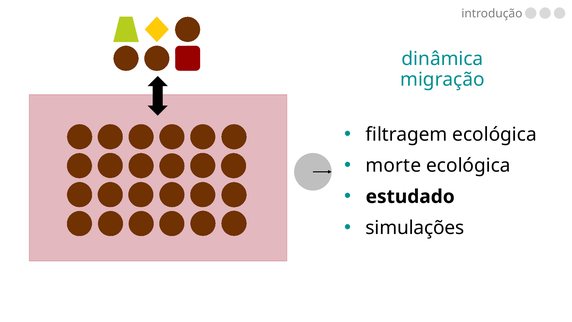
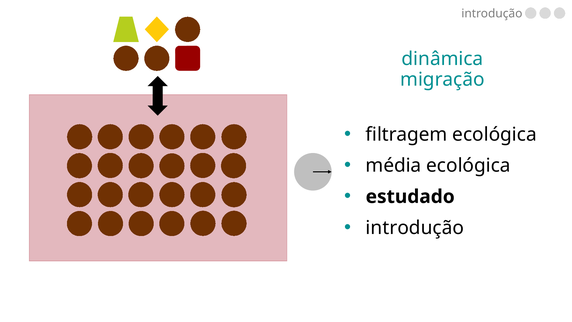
morte: morte -> média (393, 165)
simulações: simulações -> introdução (415, 228)
